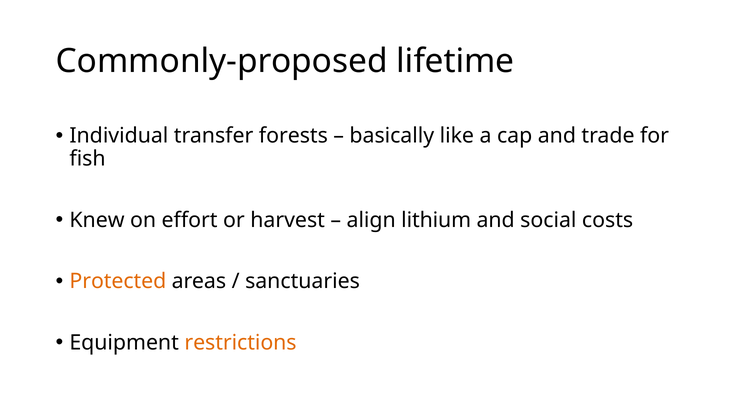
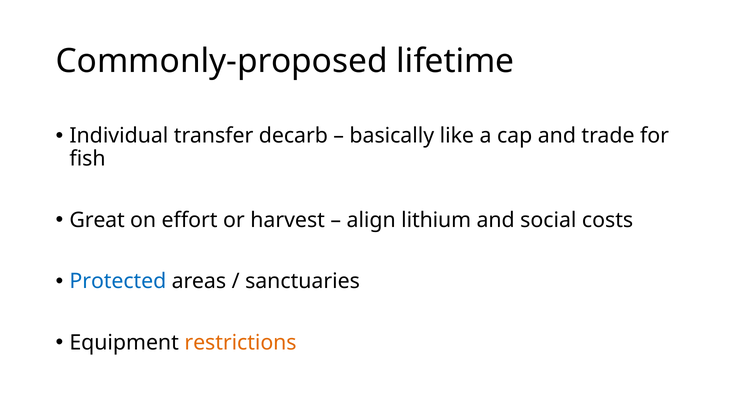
forests: forests -> decarb (293, 136)
Knew: Knew -> Great (97, 220)
Protected colour: orange -> blue (118, 282)
